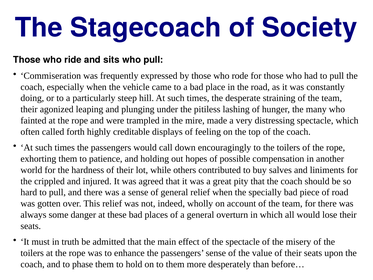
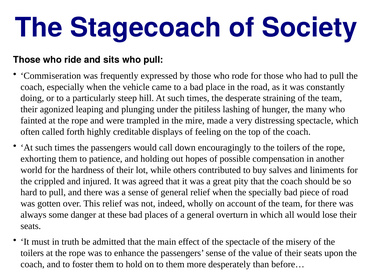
phase: phase -> foster (83, 264)
